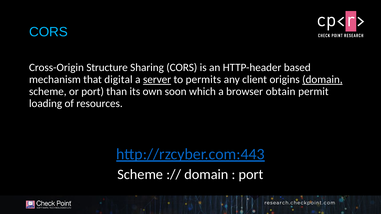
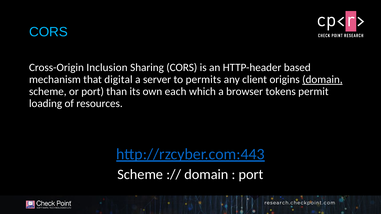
Structure: Structure -> Inclusion (107, 68)
server underline: present -> none (157, 80)
soon: soon -> each (176, 92)
obtain: obtain -> tokens (281, 92)
